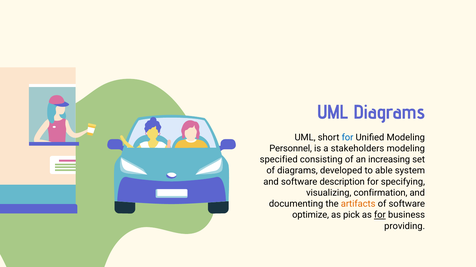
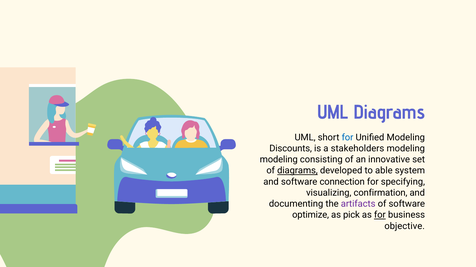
Personnel: Personnel -> Discounts (291, 149)
specified: specified -> modeling (279, 160)
increasing: increasing -> innovative (389, 160)
diagrams underline: none -> present (297, 171)
description: description -> connection (342, 182)
artifacts colour: orange -> purple (358, 204)
providing: providing -> objective (405, 227)
